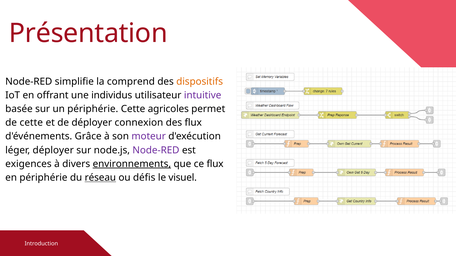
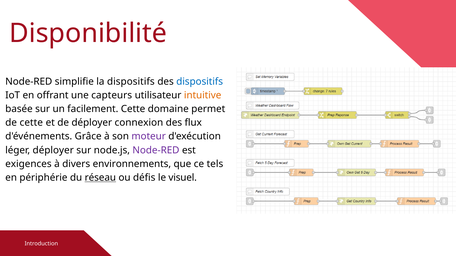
Présentation: Présentation -> Disponibilité (88, 33)
la comprend: comprend -> dispositifs (131, 82)
dispositifs colour: orange -> blue (200, 82)
individus: individus -> capteurs (112, 95)
intuitive colour: purple -> orange (203, 95)
un périphérie: périphérie -> facilement (93, 109)
agricoles: agricoles -> domaine (168, 109)
environnements underline: present -> none (132, 164)
ce flux: flux -> tels (215, 164)
